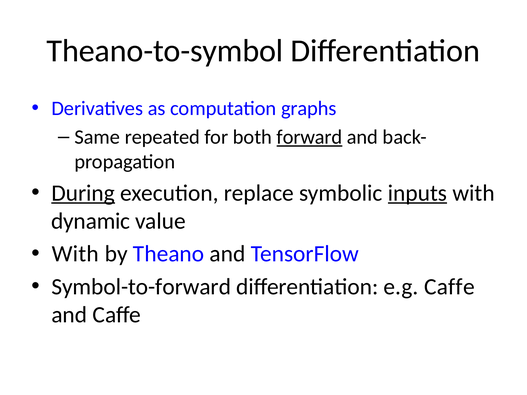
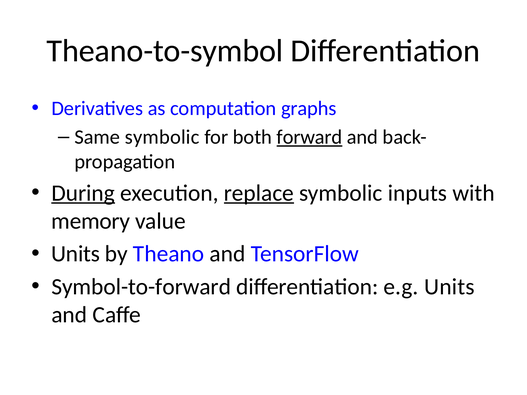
Same repeated: repeated -> symbolic (162, 137)
replace underline: none -> present (259, 193)
inputs underline: present -> none (418, 193)
dynamic: dynamic -> memory (91, 221)
With: With -> Units (76, 254)
e.g Caffe: Caffe -> Units (449, 287)
